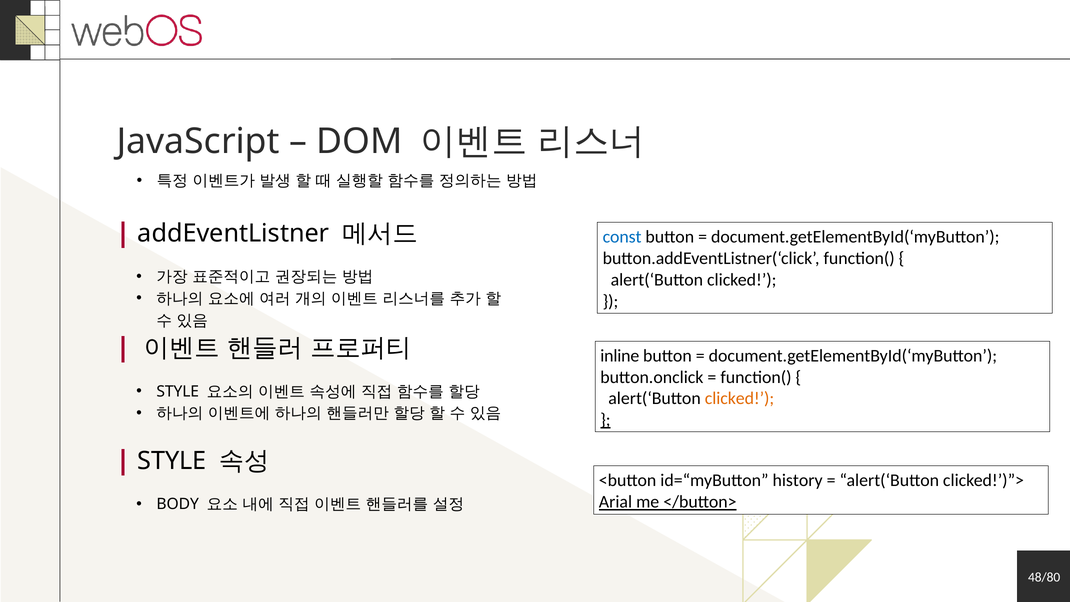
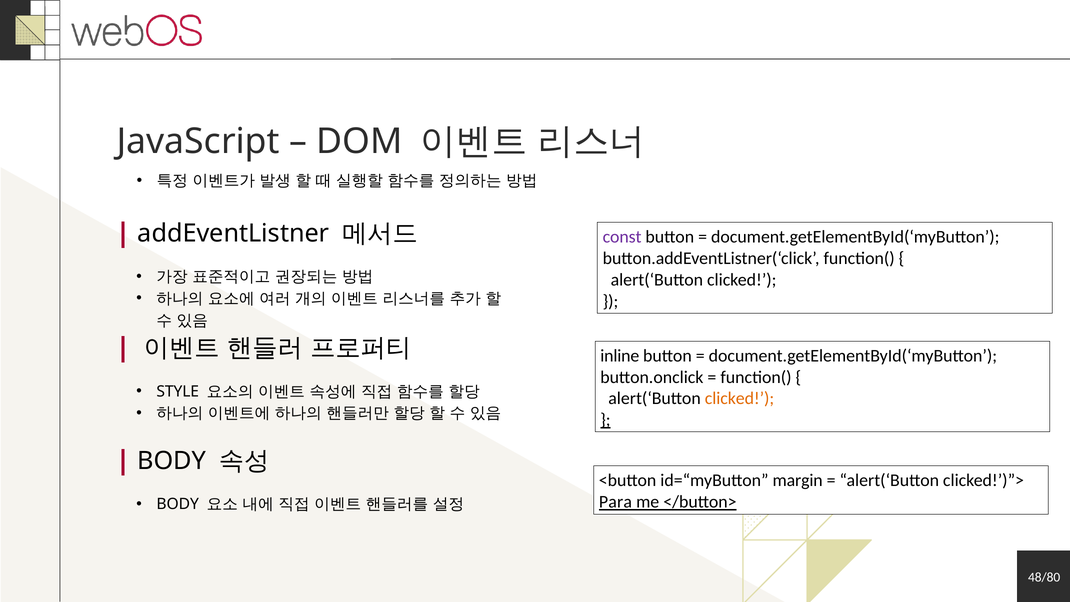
const colour: blue -> purple (622, 237)
STYLE: STYLE -> BODY (172, 461)
history: history -> margin (798, 480)
Arial: Arial -> Para (615, 502)
